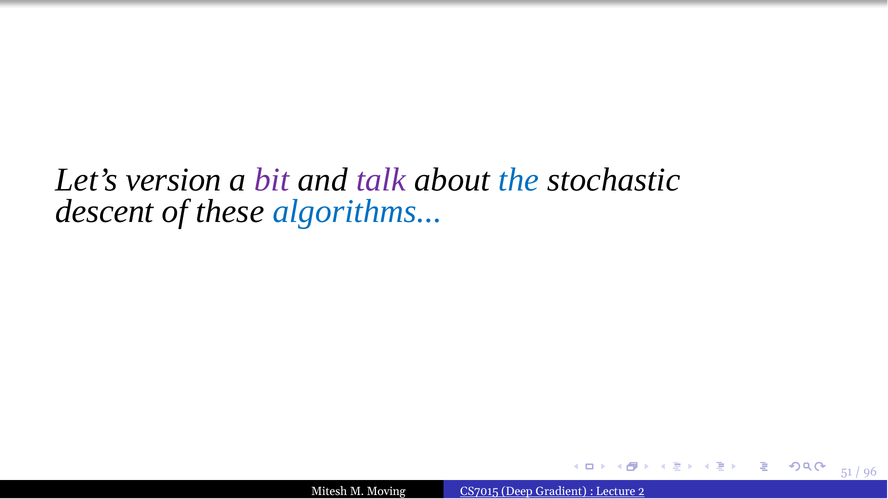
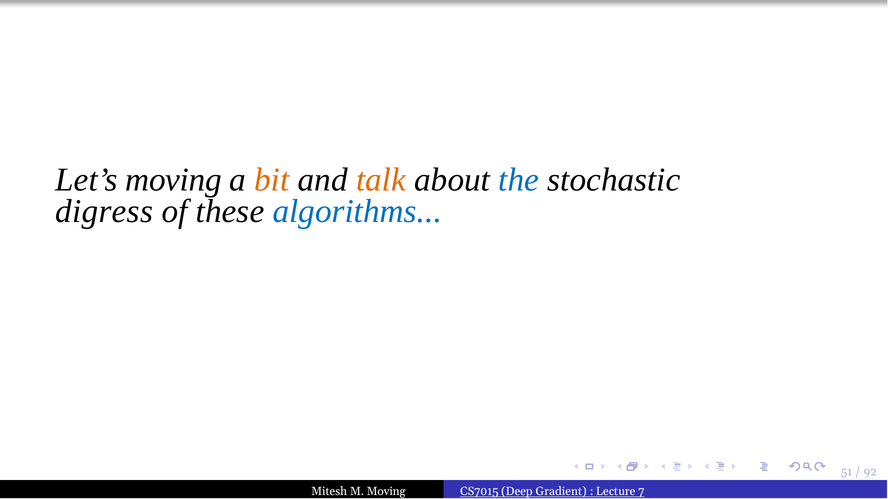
Let’s version: version -> moving (174, 180)
bit colour: purple -> orange (272, 180)
talk colour: purple -> orange (381, 180)
descent: descent -> digress (104, 212)
96: 96 -> 92 (870, 473)
2: 2 -> 7 (641, 492)
